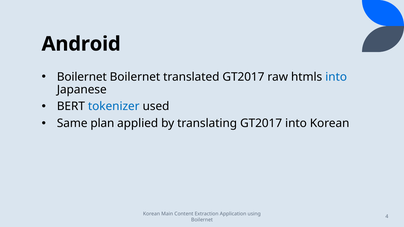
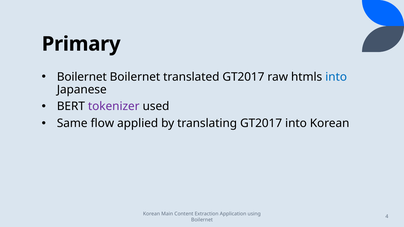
Android: Android -> Primary (81, 44)
tokenizer colour: blue -> purple (114, 107)
plan: plan -> flow (102, 124)
